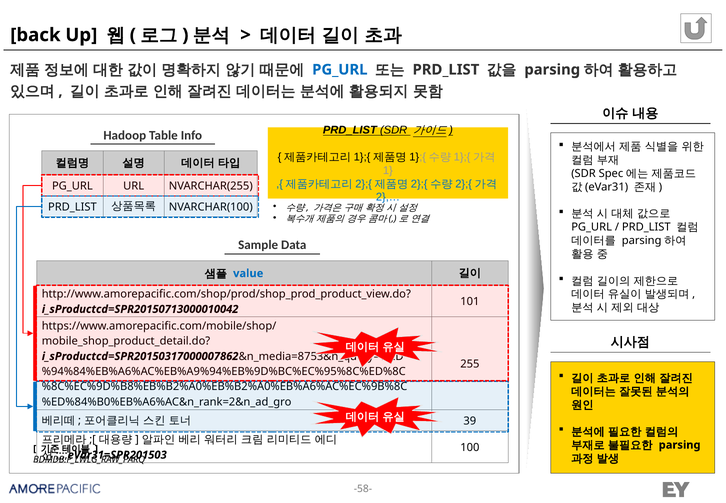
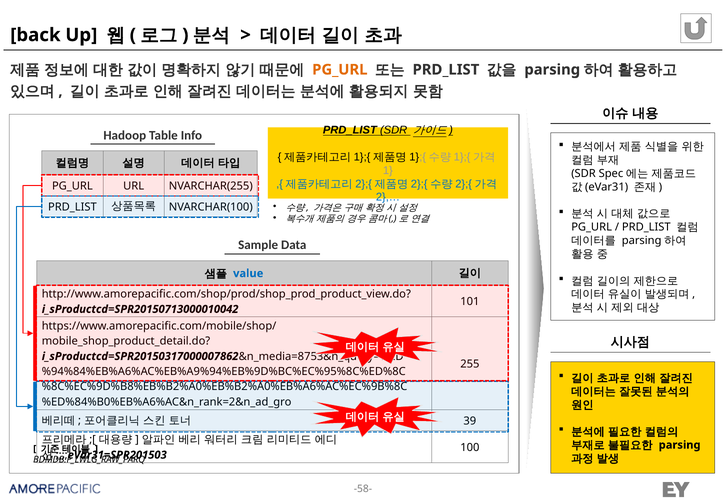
PG_URL colour: blue -> orange (340, 70)
